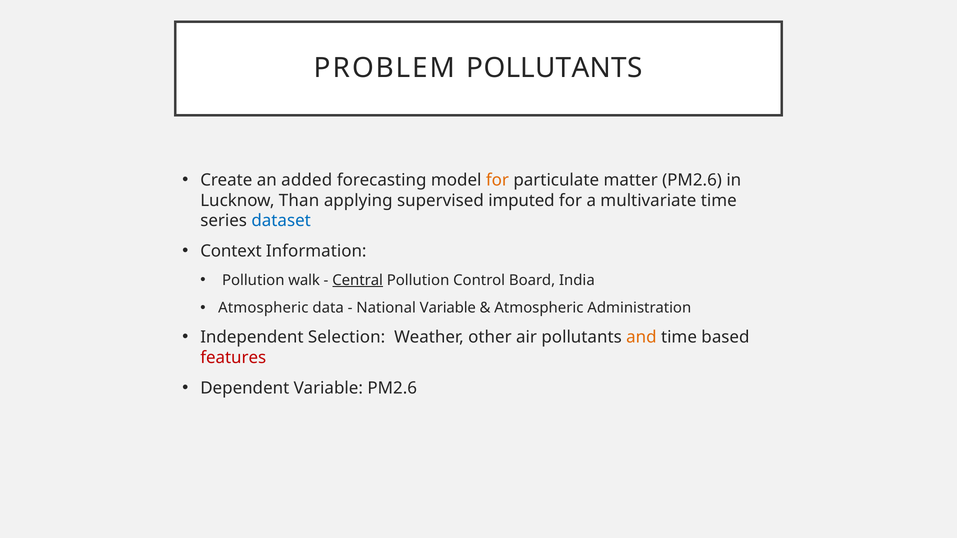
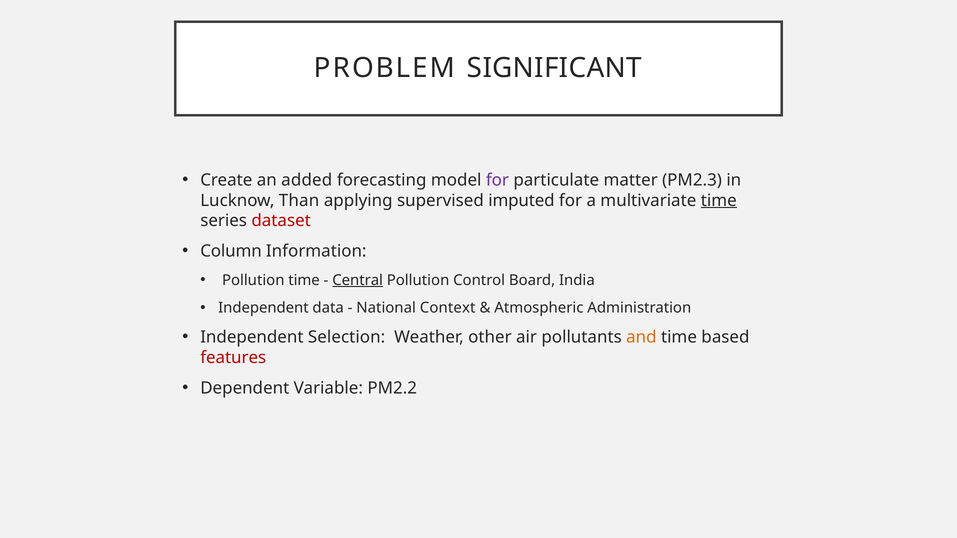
PROBLEM POLLUTANTS: POLLUTANTS -> SIGNIFICANT (554, 68)
for colour: orange -> purple (497, 180)
matter PM2.6: PM2.6 -> PM2.3 (692, 180)
time underline: none -> present (719, 201)
dataset colour: blue -> red (281, 221)
Context: Context -> Column (231, 251)
Pollution walk: walk -> time (304, 280)
Atmospheric: Atmospheric -> Independent (263, 308)
National Variable: Variable -> Context (448, 308)
Variable PM2.6: PM2.6 -> PM2.2 (392, 388)
